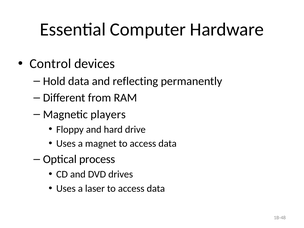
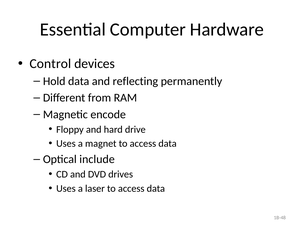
players: players -> encode (108, 114)
process: process -> include (97, 159)
